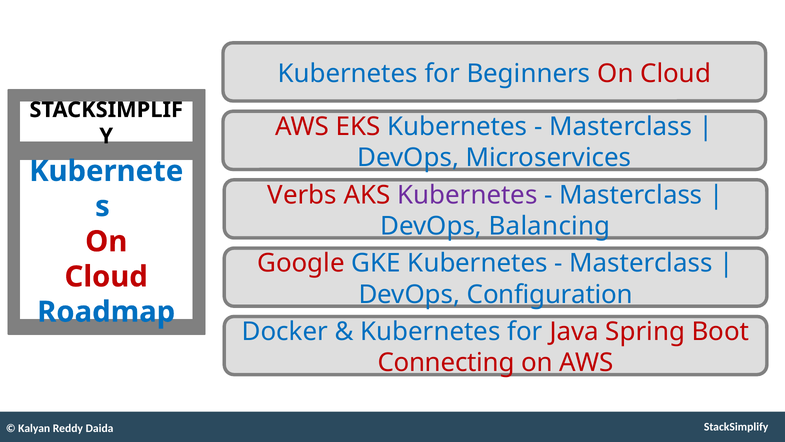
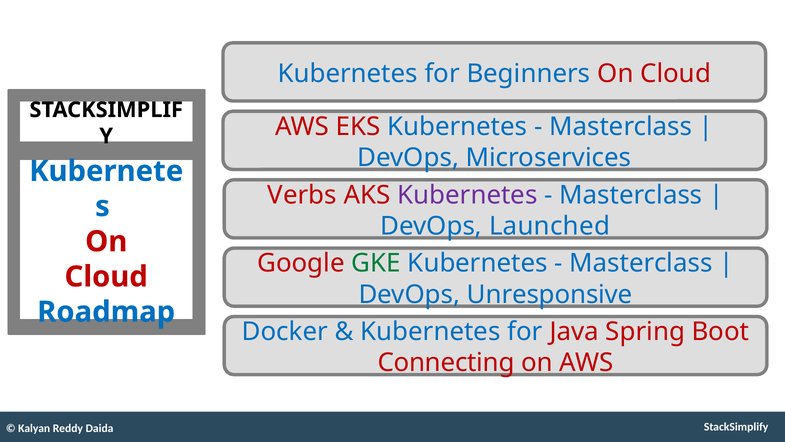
Balancing: Balancing -> Launched (550, 226)
GKE colour: blue -> green (376, 263)
Configuration: Configuration -> Unresponsive (550, 294)
